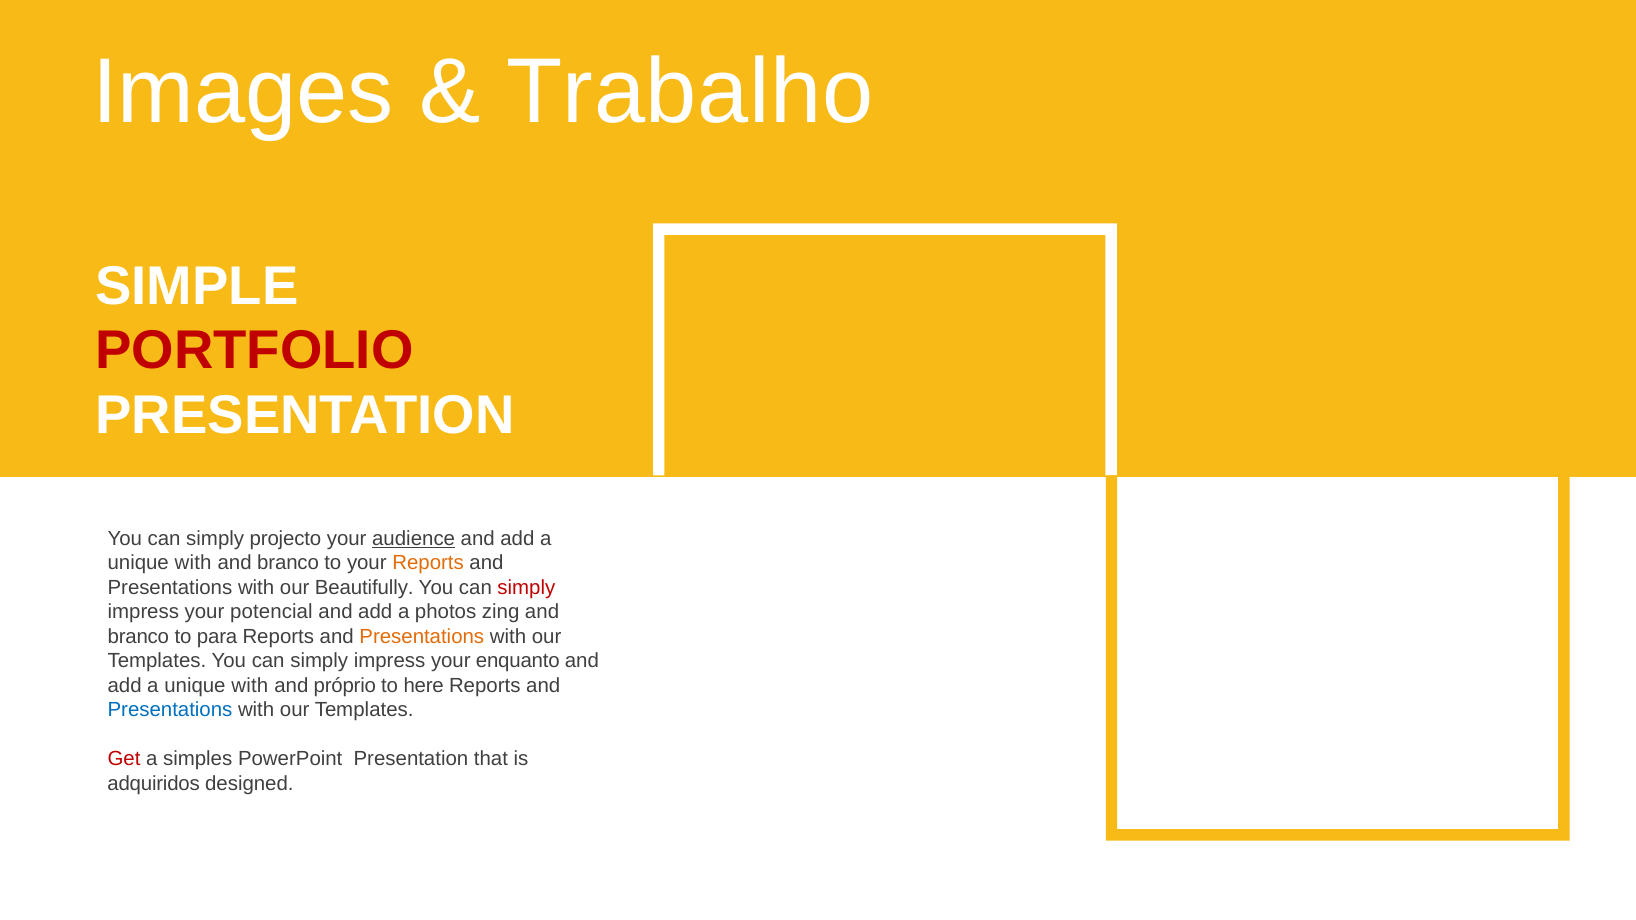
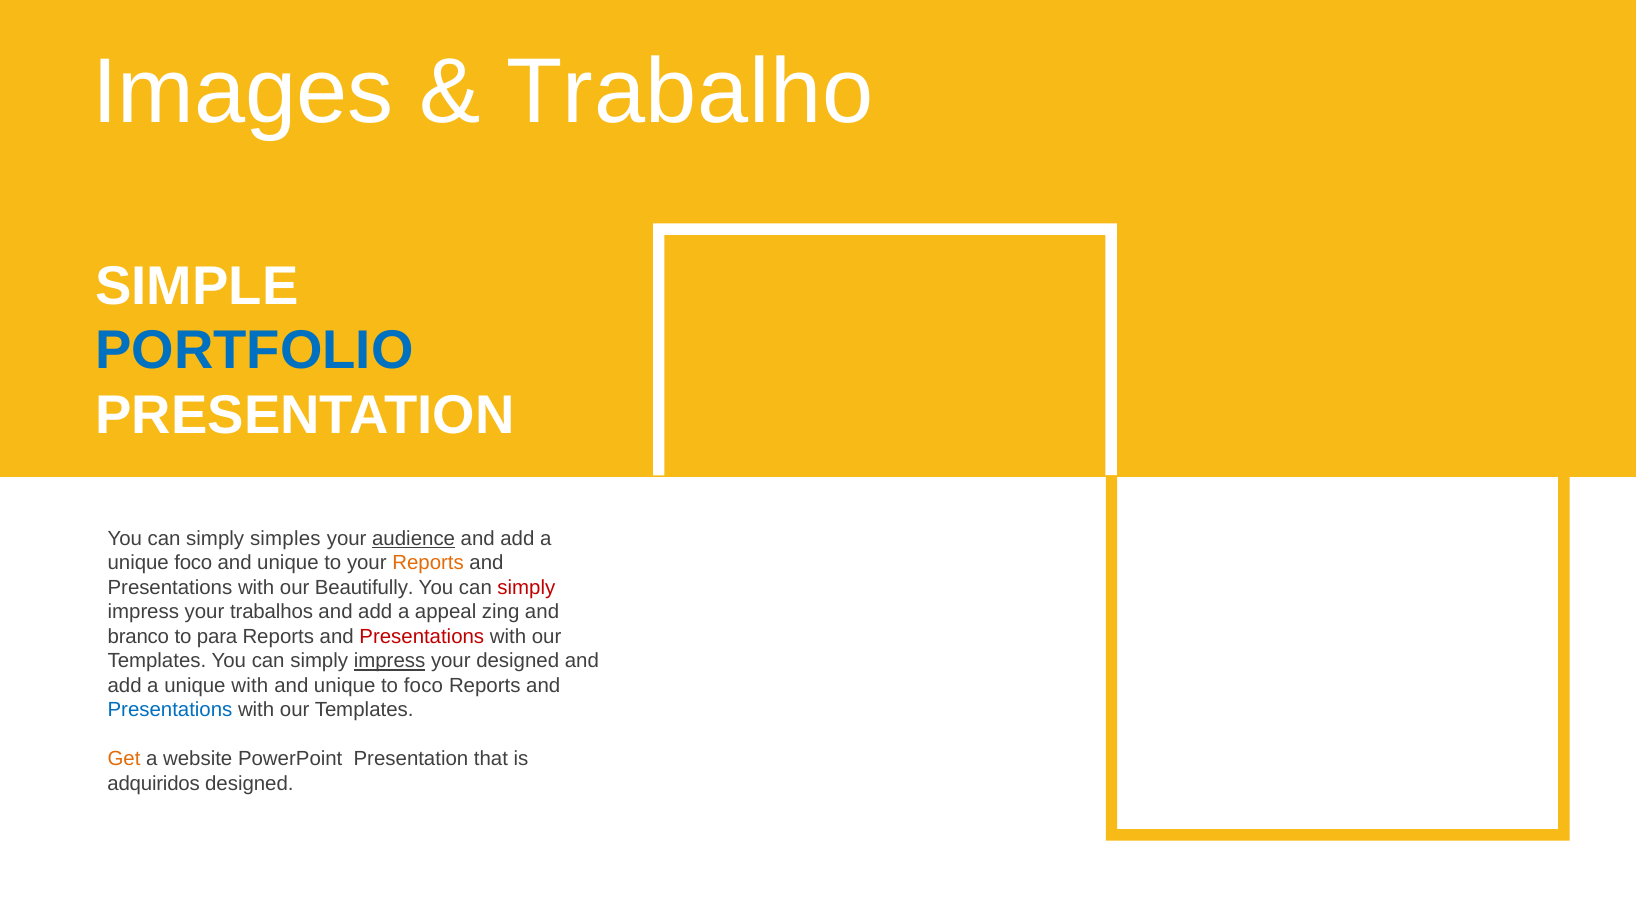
PORTFOLIO colour: red -> blue (254, 351)
projecto: projecto -> simples (285, 539)
with: with -> foco (193, 563)
branco: branco -> unique (288, 563)
potencial: potencial -> trabalhos (272, 612)
photos: photos -> appeal (446, 612)
Presentations colour: orange -> red (422, 637)
impress underline: none -> present (390, 661)
your enquanto: enquanto -> designed (518, 661)
próprio: próprio -> unique (345, 686)
to here: here -> foco (423, 686)
Get colour: red -> orange (124, 759)
simples: simples -> website (198, 759)
